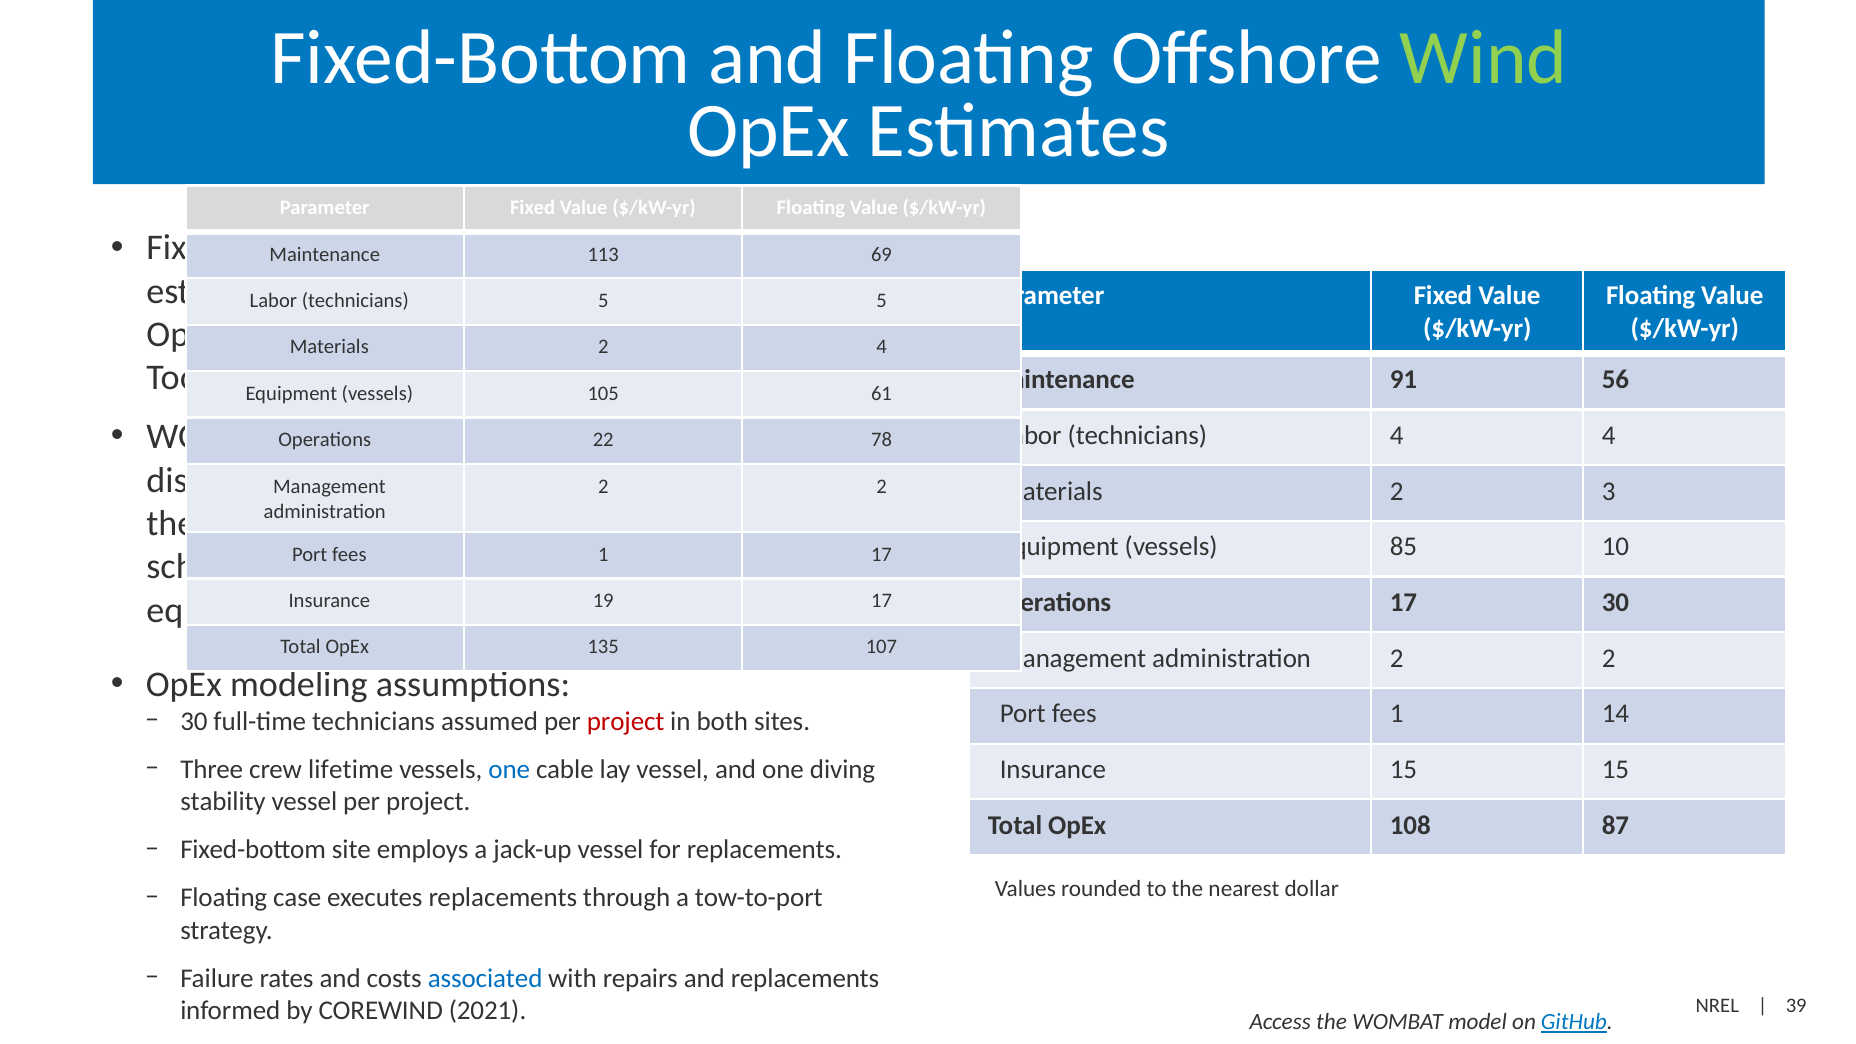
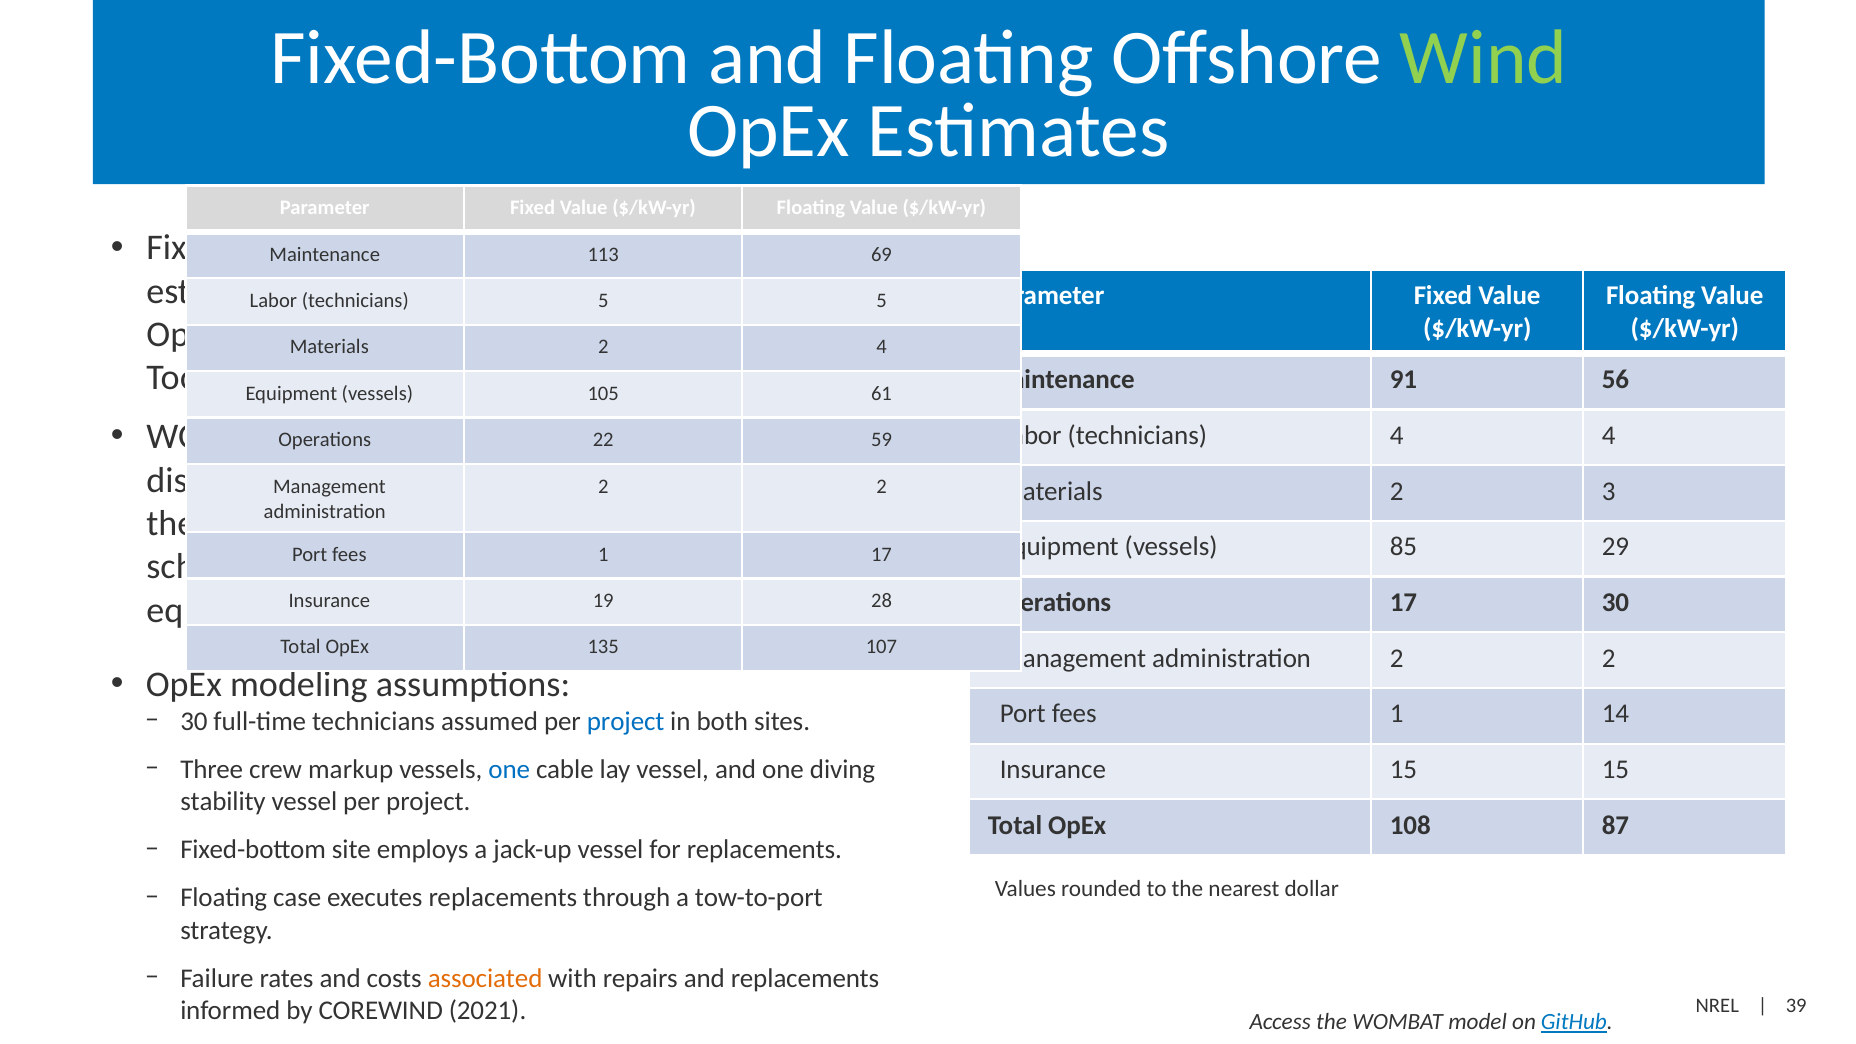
78: 78 -> 59 (882, 440)
10: 10 -> 29 (1616, 547)
17: 17 -> 28 (882, 601)
project colour: red -> blue (626, 722)
lifetime: lifetime -> markup (351, 770)
associated colour: blue -> orange (485, 978)
